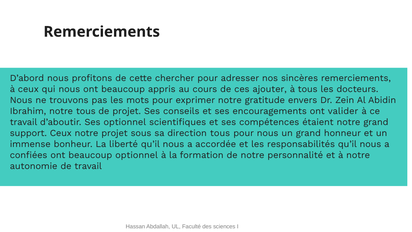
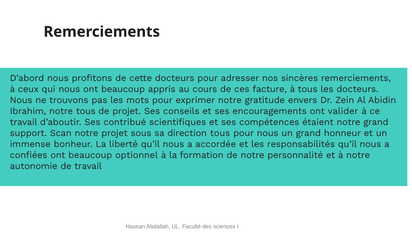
cette chercher: chercher -> docteurs (175, 78)
ajouter: ajouter -> facture (270, 89)
Ses optionnel: optionnel -> contribué (125, 122)
support Ceux: Ceux -> Scan (61, 133)
